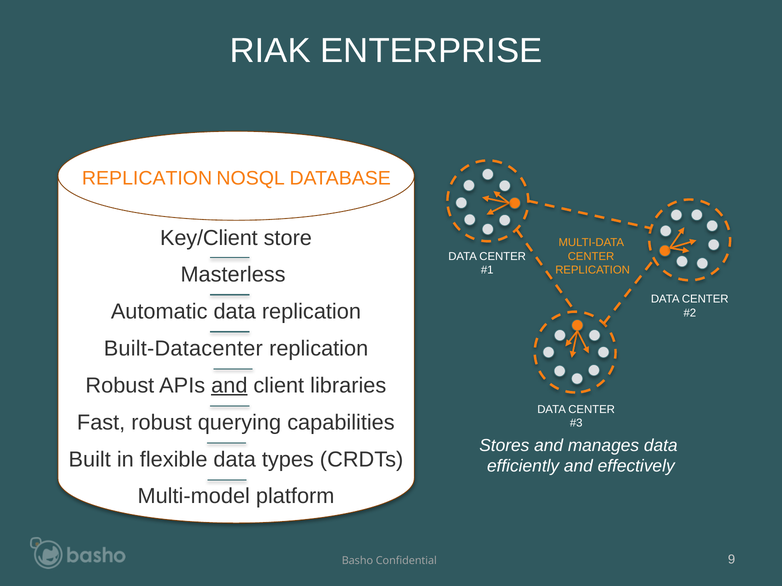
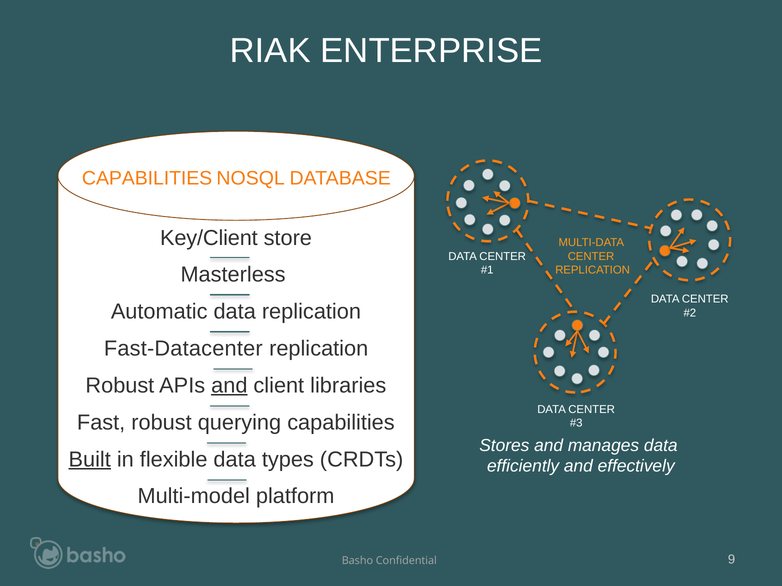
REPLICATION: REPLICATION -> CAPABILITIES (147, 178)
Built-Datacenter: Built-Datacenter -> Fast-Datacenter (183, 349)
Built underline: none -> present (90, 460)
